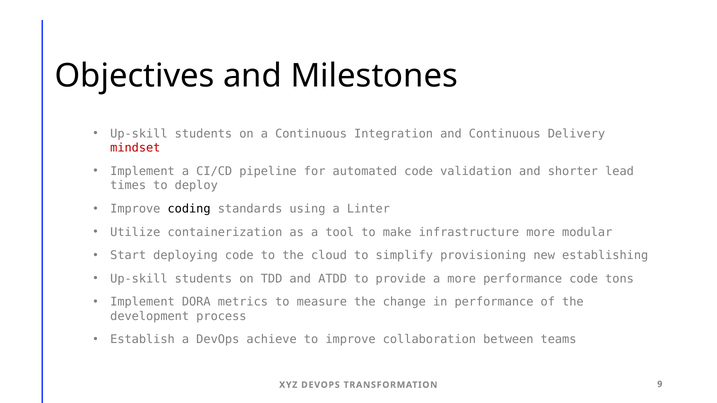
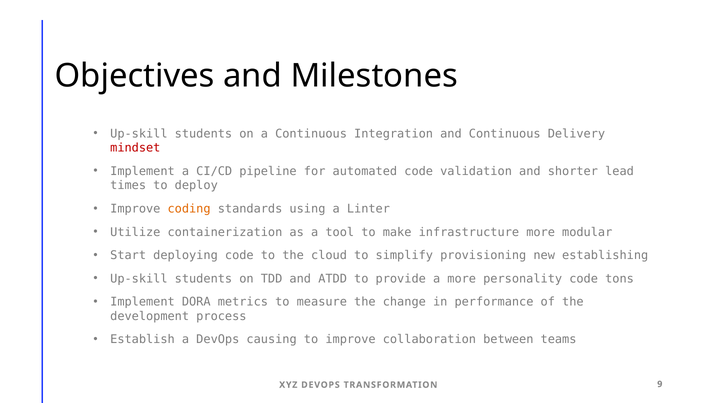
coding colour: black -> orange (189, 209)
more performance: performance -> personality (523, 279)
achieve: achieve -> causing (272, 340)
